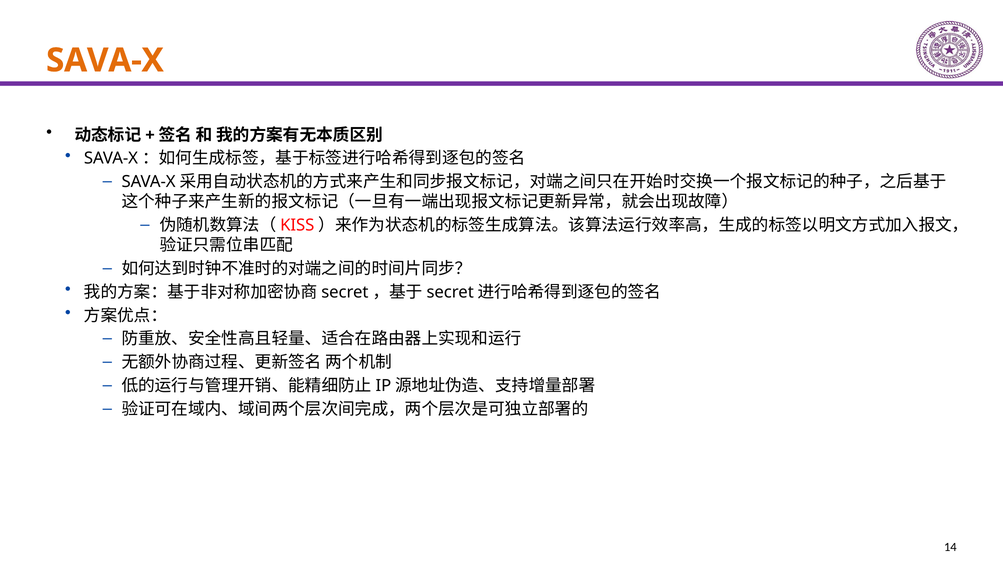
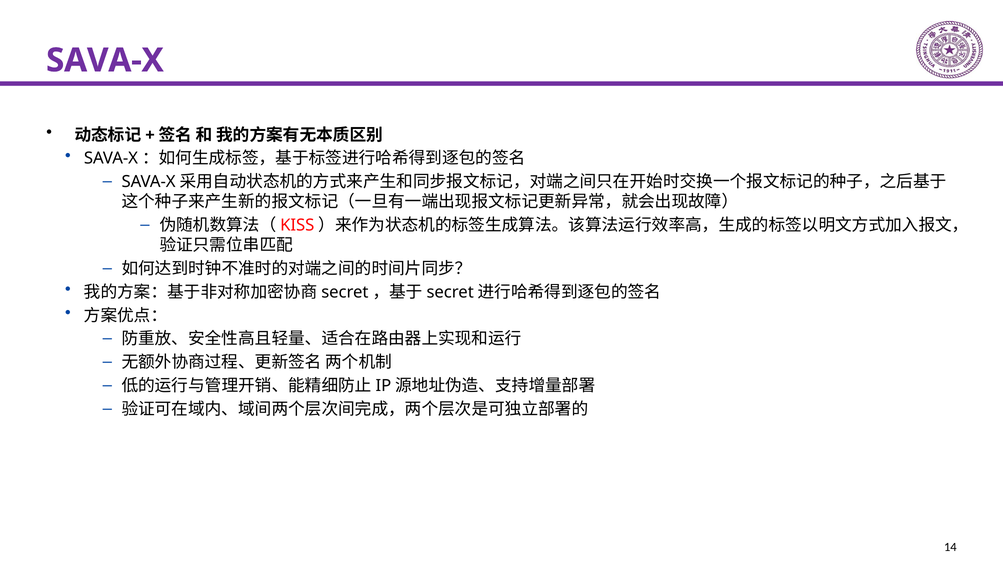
SAVA-X colour: orange -> purple (105, 60)
